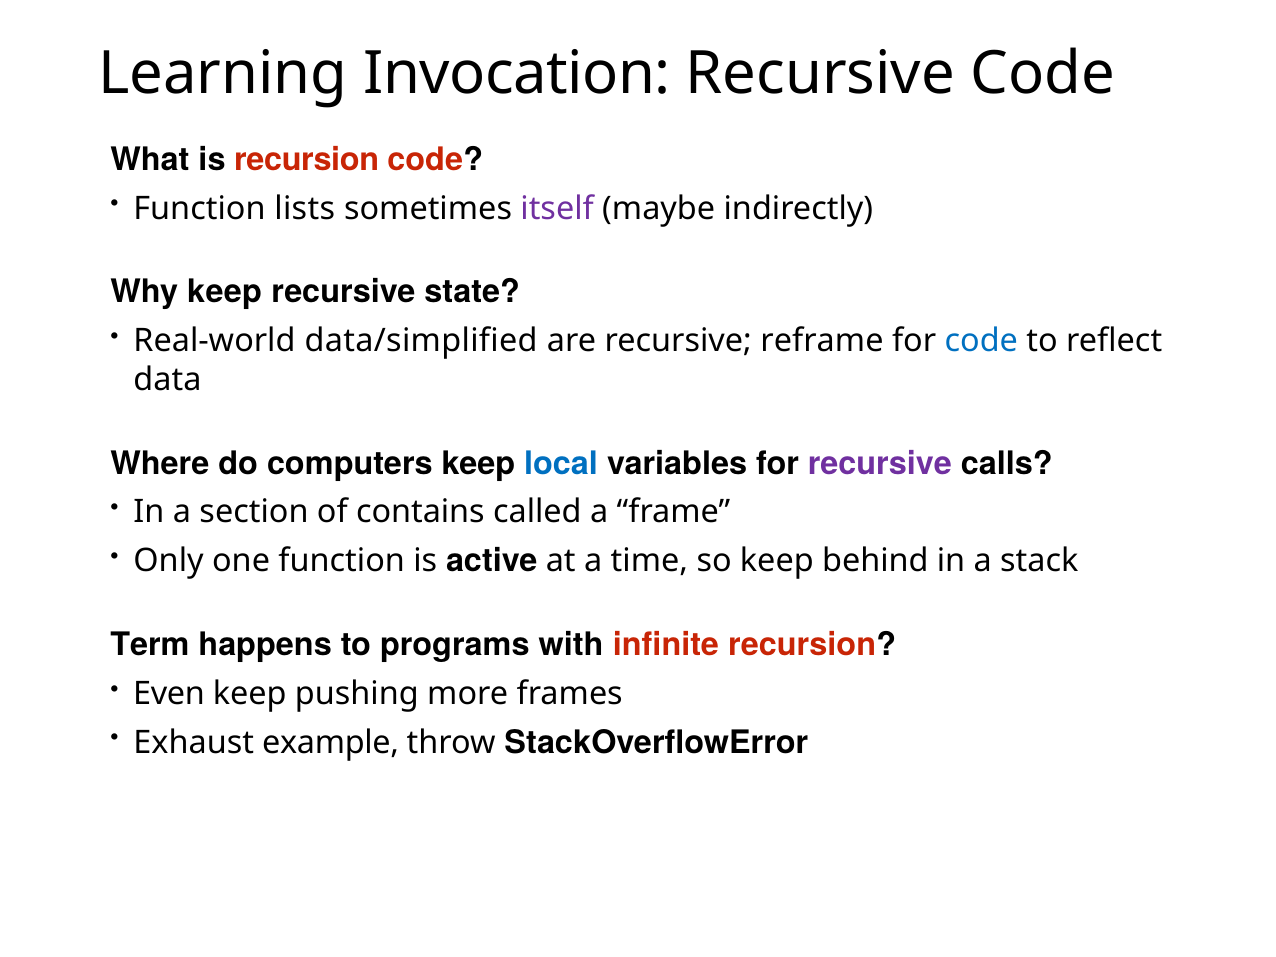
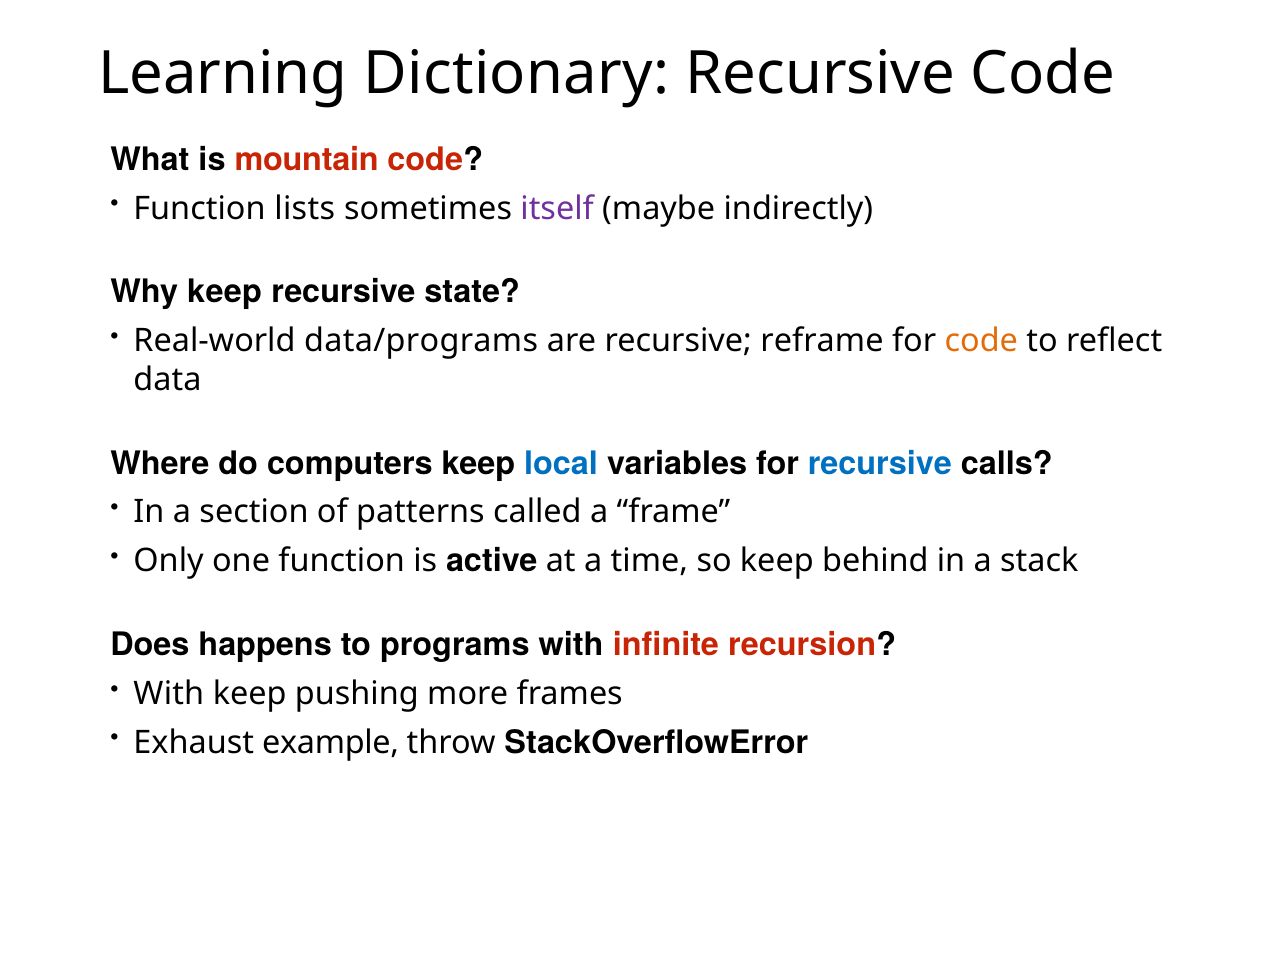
Invocation: Invocation -> Dictionary (517, 73)
is recursion: recursion -> mountain (307, 160)
data/simplified: data/simplified -> data/programs (421, 341)
code colour: blue -> orange (981, 341)
recursive colour: purple -> blue (880, 463)
contains: contains -> patterns (420, 512)
Term: Term -> Does (150, 645)
Even: Even -> With (169, 694)
